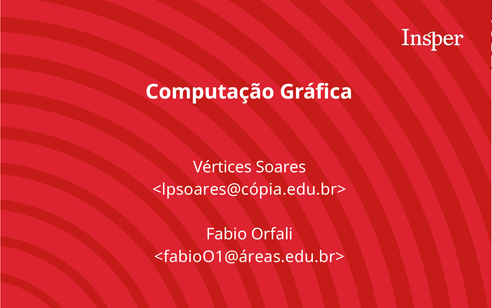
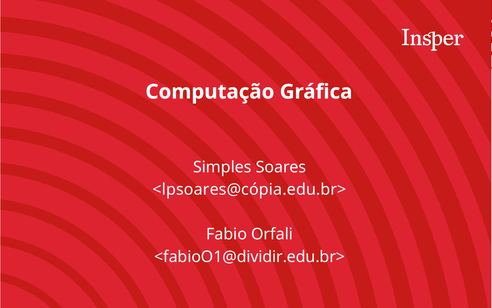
Vértices: Vértices -> Simples (222, 167)
<fabioO1@áreas.edu.br>: <fabioO1@áreas.edu.br> -> <fabioO1@dividir.edu.br> (250, 256)
